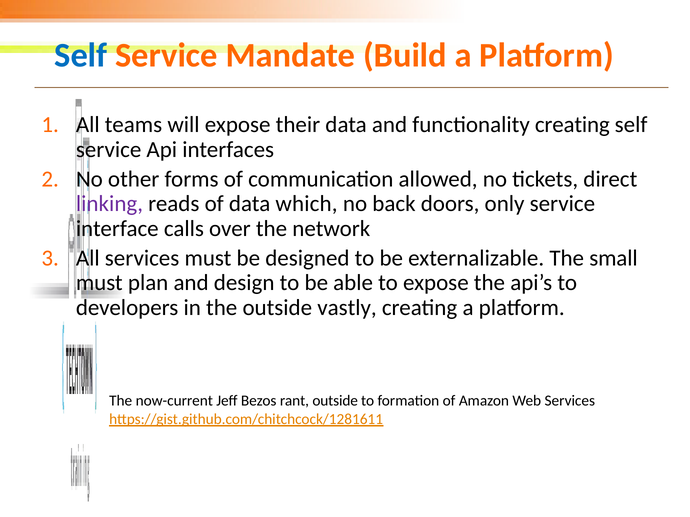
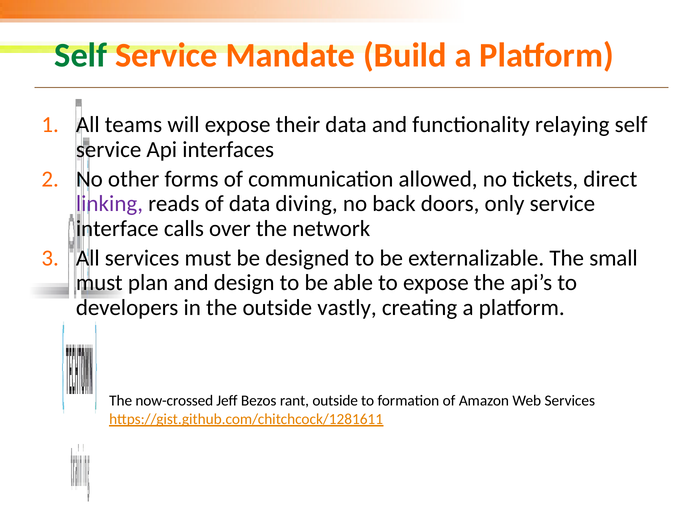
Self colour: blue -> green (81, 56)
functionality creating: creating -> relaying (572, 125)
which: which -> diving (307, 204)
now-current: now-current -> now-crossed (174, 401)
